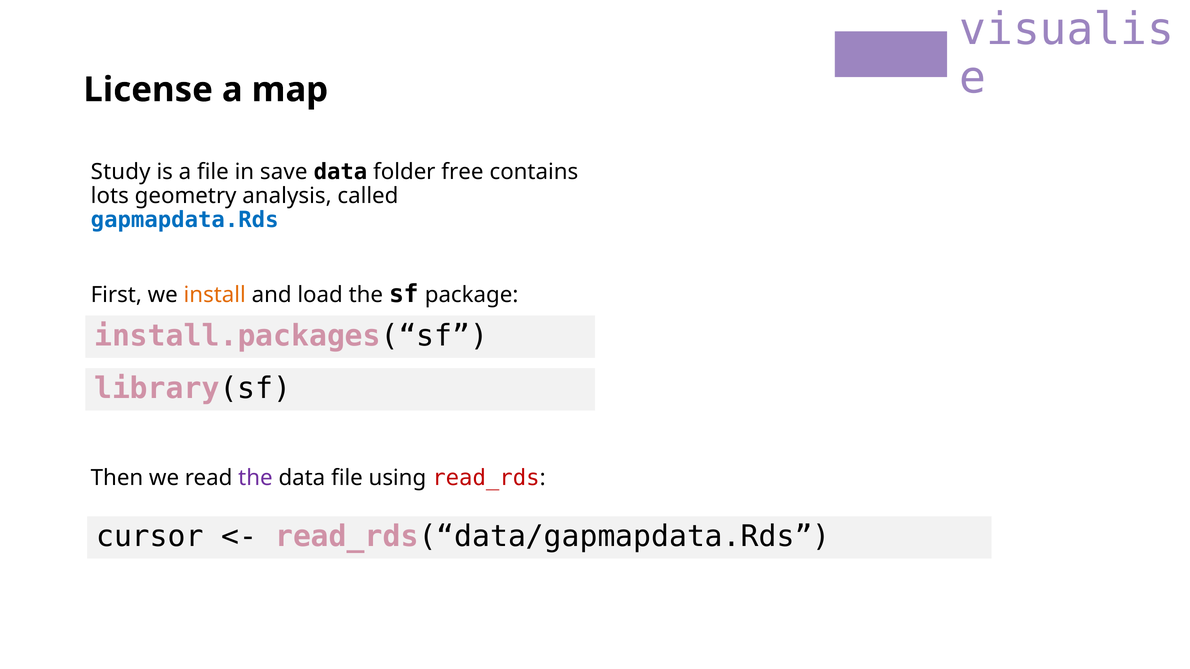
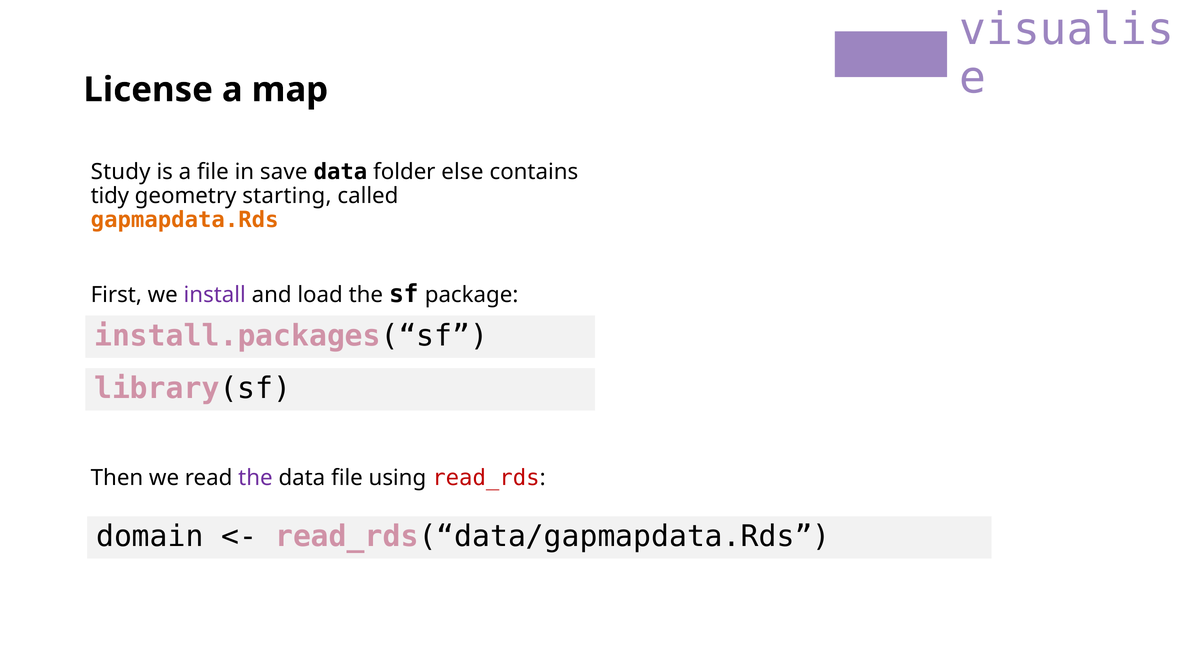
free: free -> else (462, 172)
lots: lots -> tidy (110, 196)
analysis: analysis -> starting (287, 196)
gapmapdata.Rds colour: blue -> orange (185, 220)
install colour: orange -> purple (215, 295)
cursor: cursor -> domain (150, 537)
